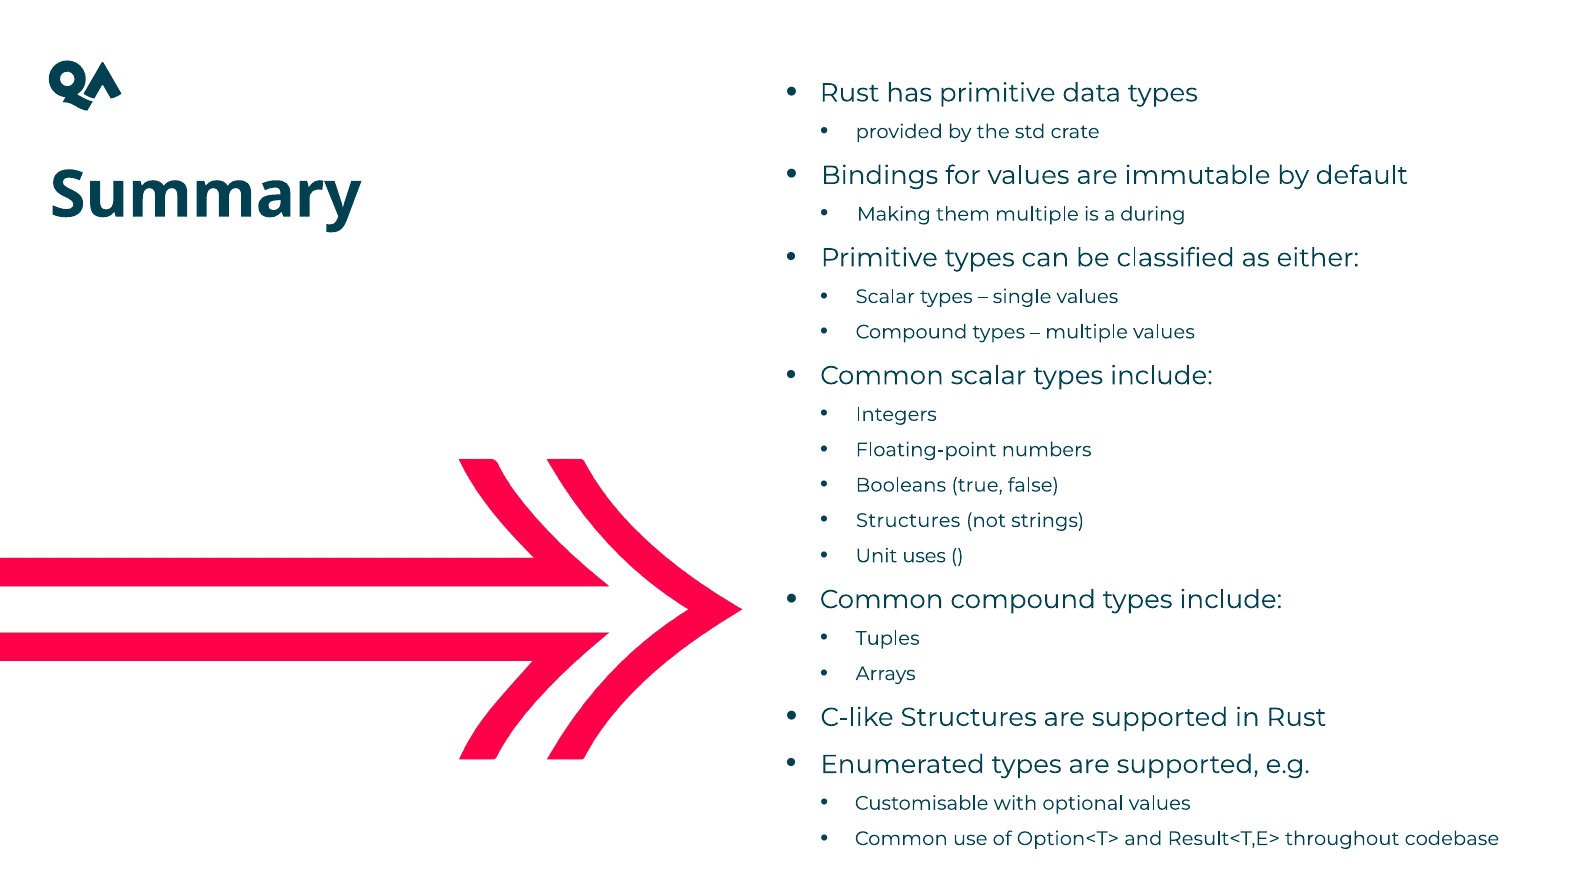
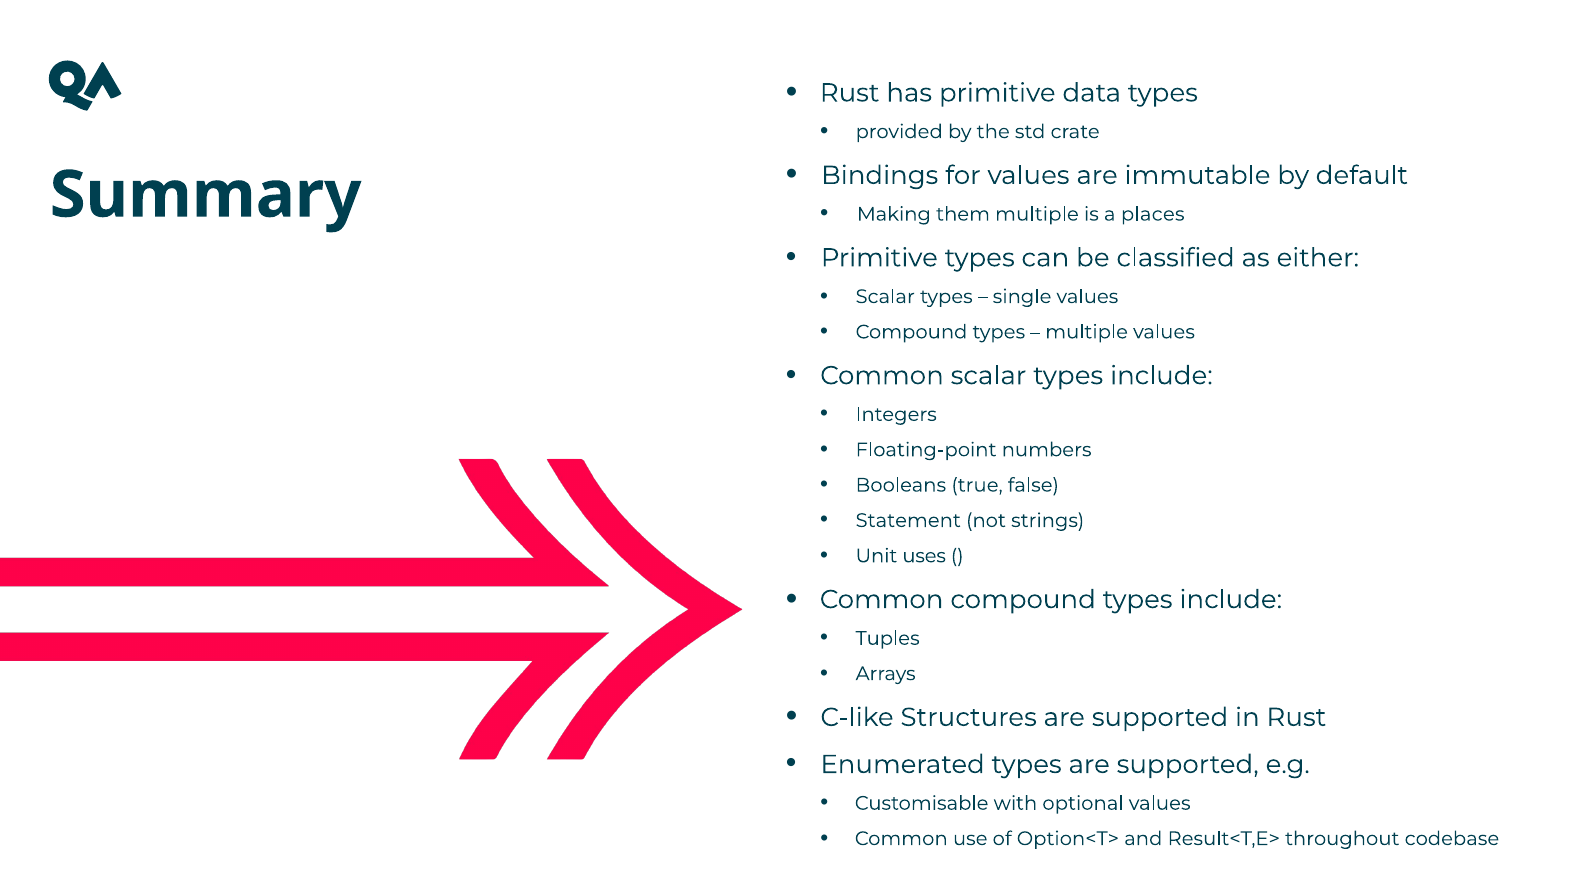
during: during -> places (1153, 214)
Structures: Structures -> Statement (908, 521)
